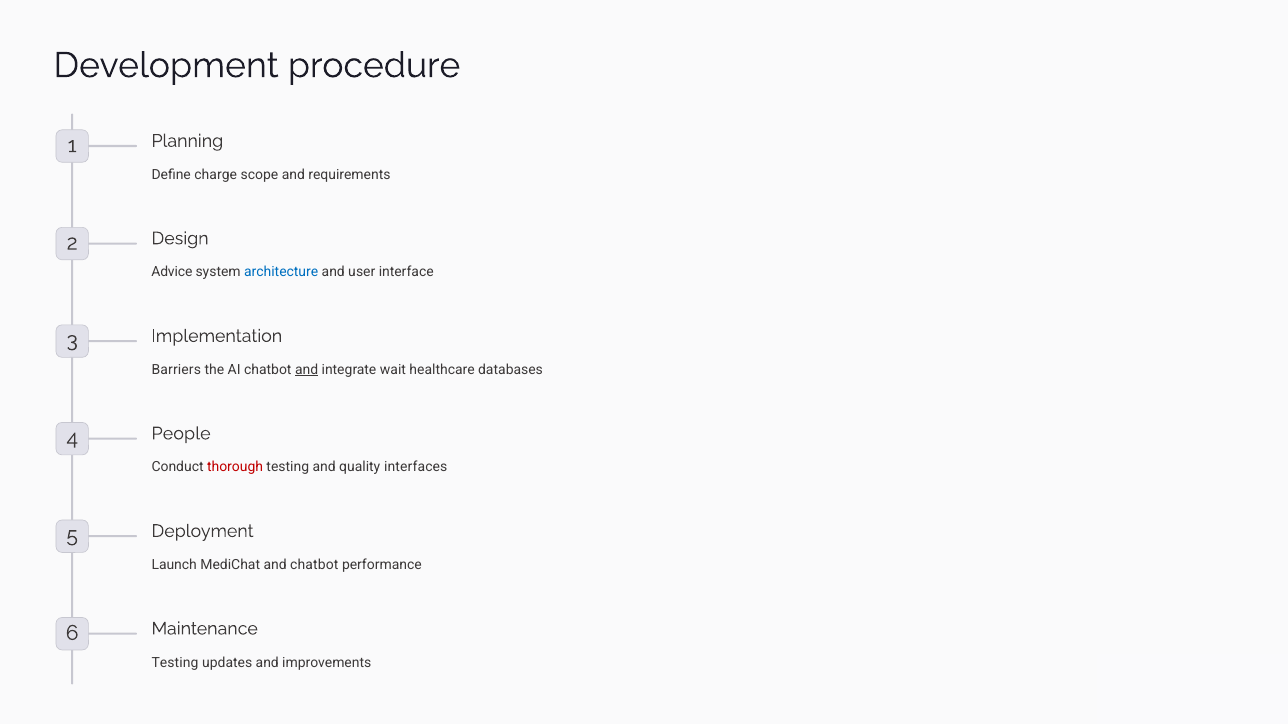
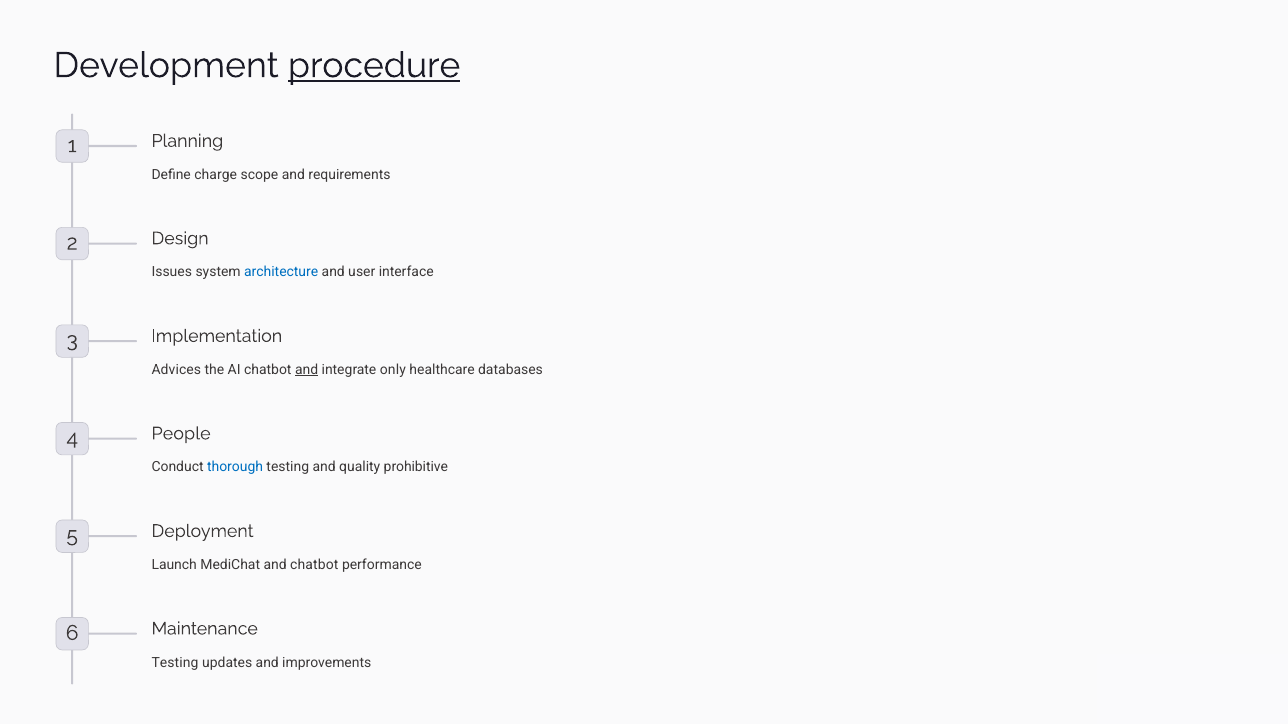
procedure underline: none -> present (374, 65)
Advice: Advice -> Issues (172, 272)
Barriers: Barriers -> Advices (176, 370)
wait: wait -> only (393, 370)
thorough colour: red -> blue (235, 468)
interfaces: interfaces -> prohibitive (416, 468)
